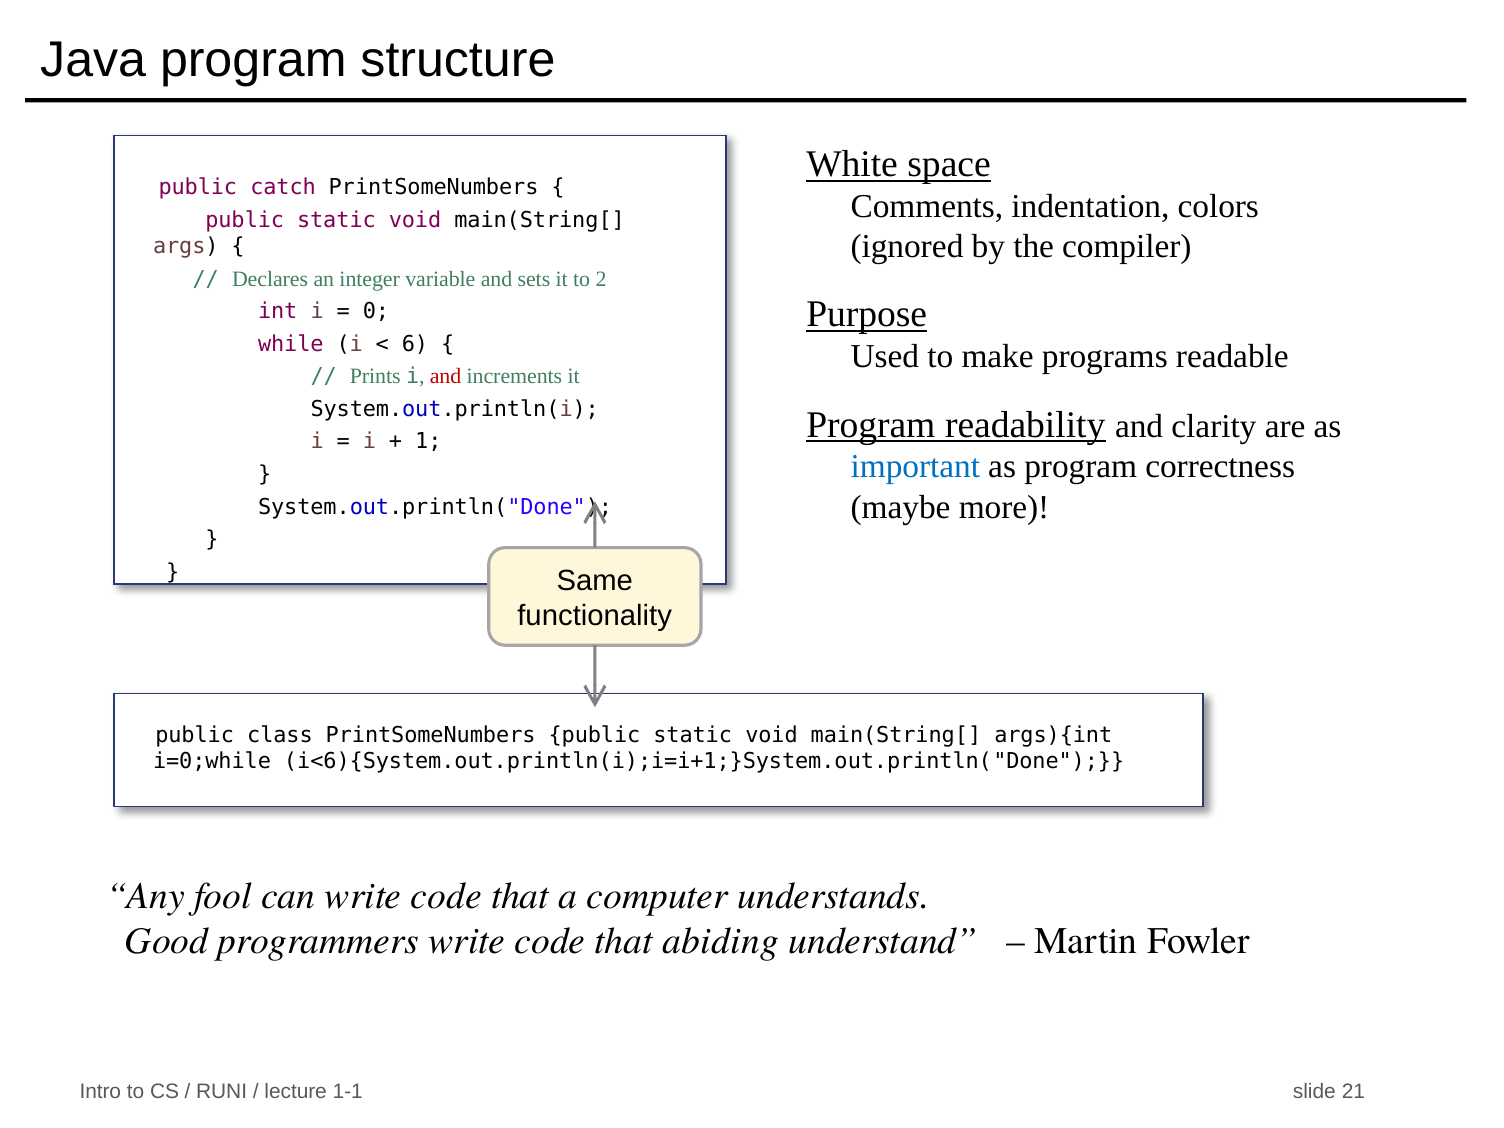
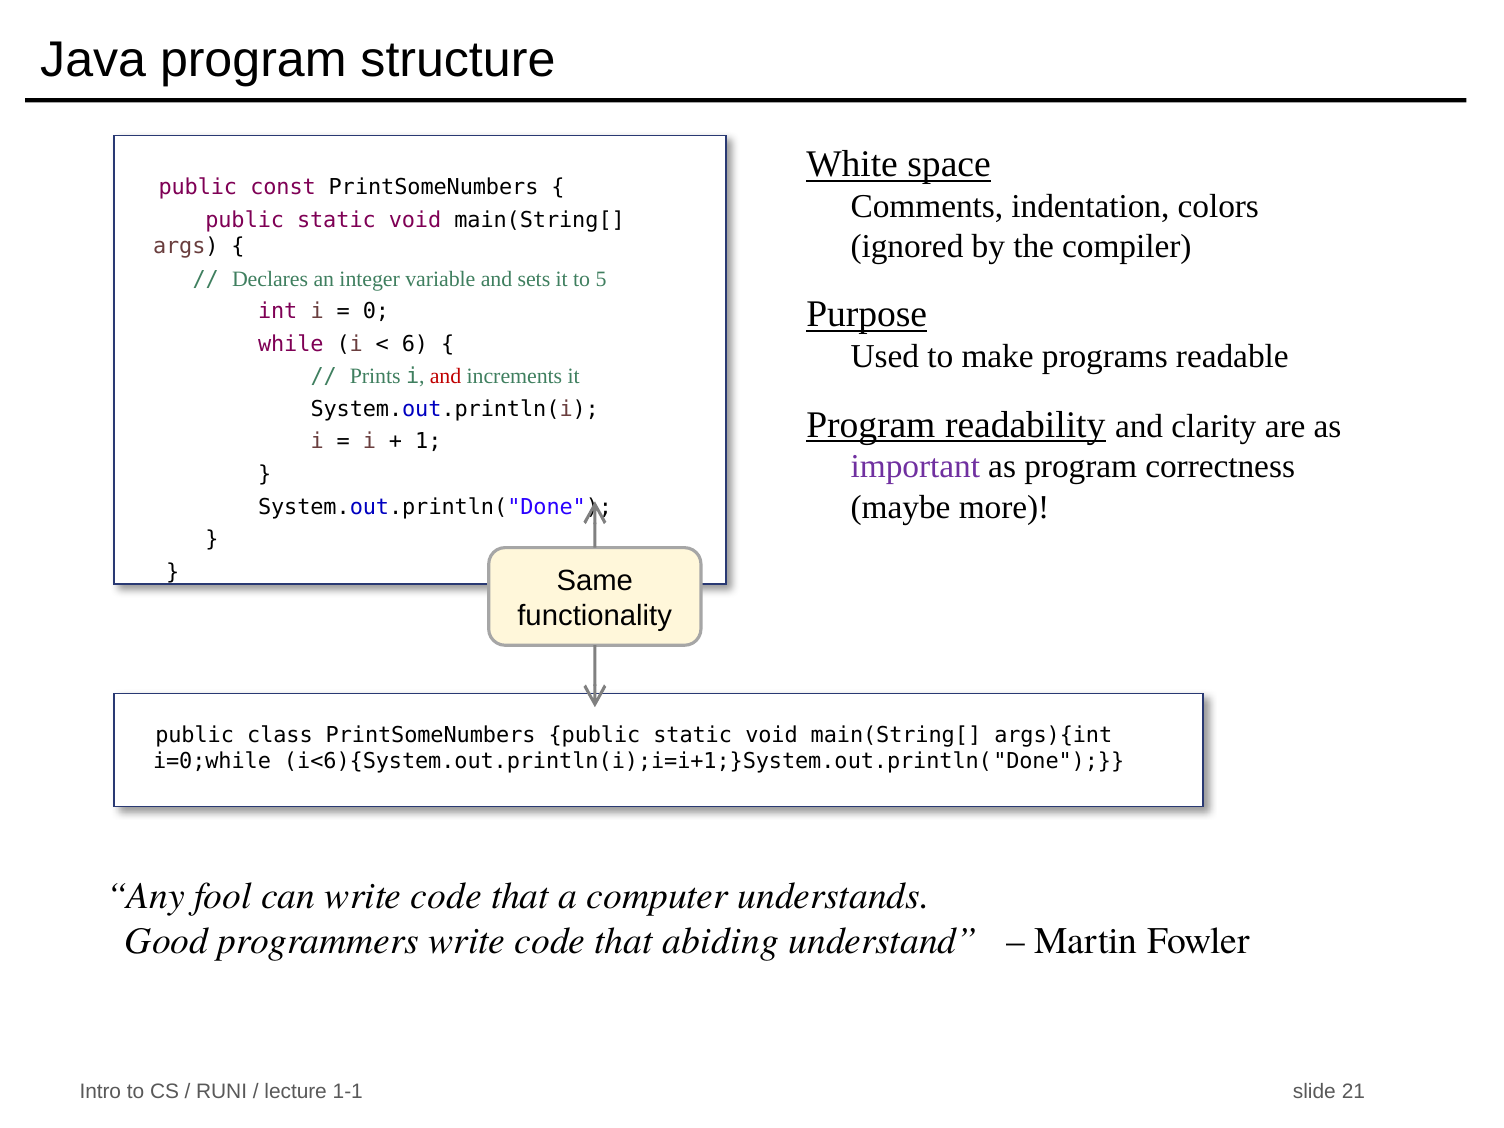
catch: catch -> const (283, 187)
2: 2 -> 5 (601, 279)
important colour: blue -> purple (915, 467)
